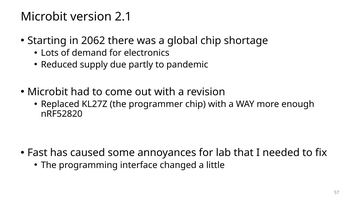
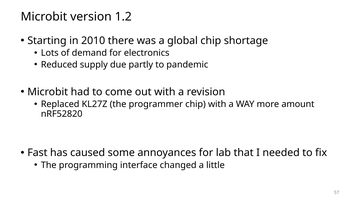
2.1: 2.1 -> 1.2 (123, 17)
2062: 2062 -> 2010 (93, 41)
enough: enough -> amount (298, 104)
